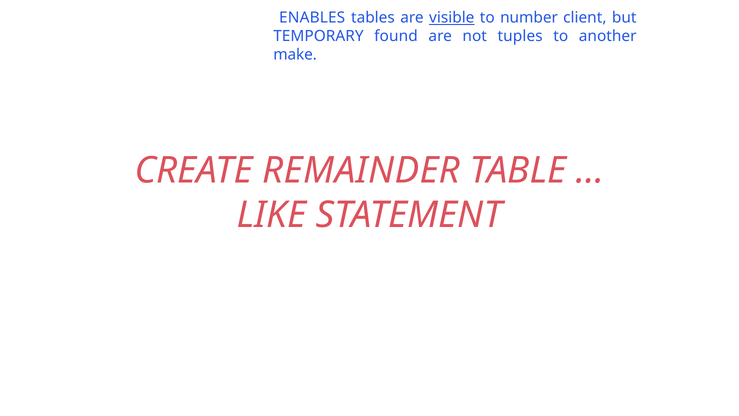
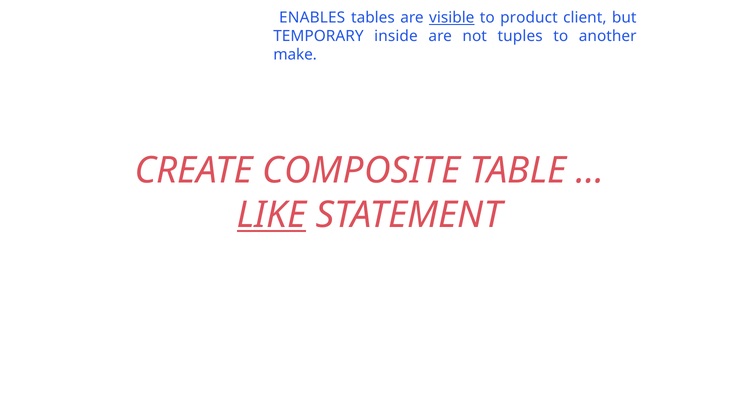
number: number -> product (529, 18)
found: found -> inside (396, 36)
REMAINDER: REMAINDER -> COMPOSITE (361, 171)
LIKE underline: none -> present (271, 215)
